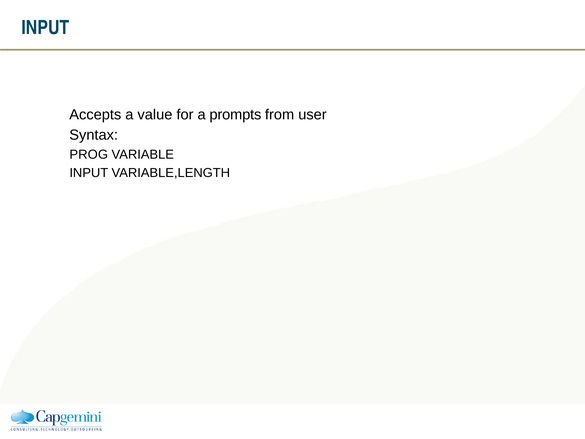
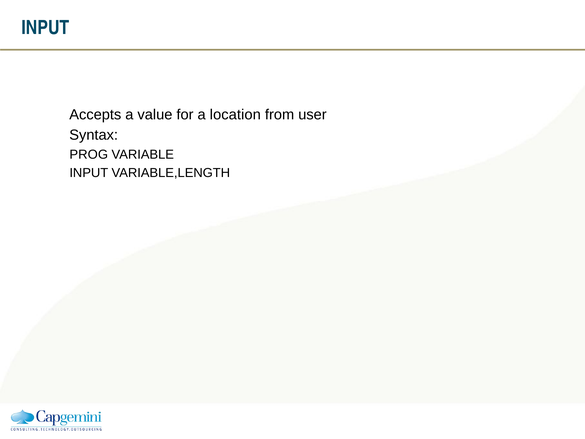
prompts: prompts -> location (235, 115)
